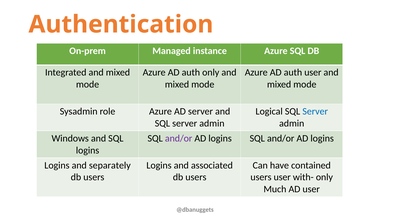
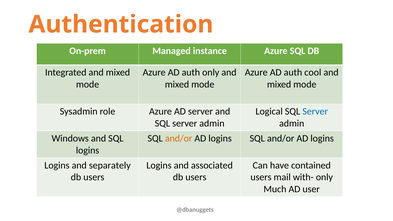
auth user: user -> cool (313, 73)
and/or colour: purple -> orange (179, 138)
users user: user -> mail (282, 177)
